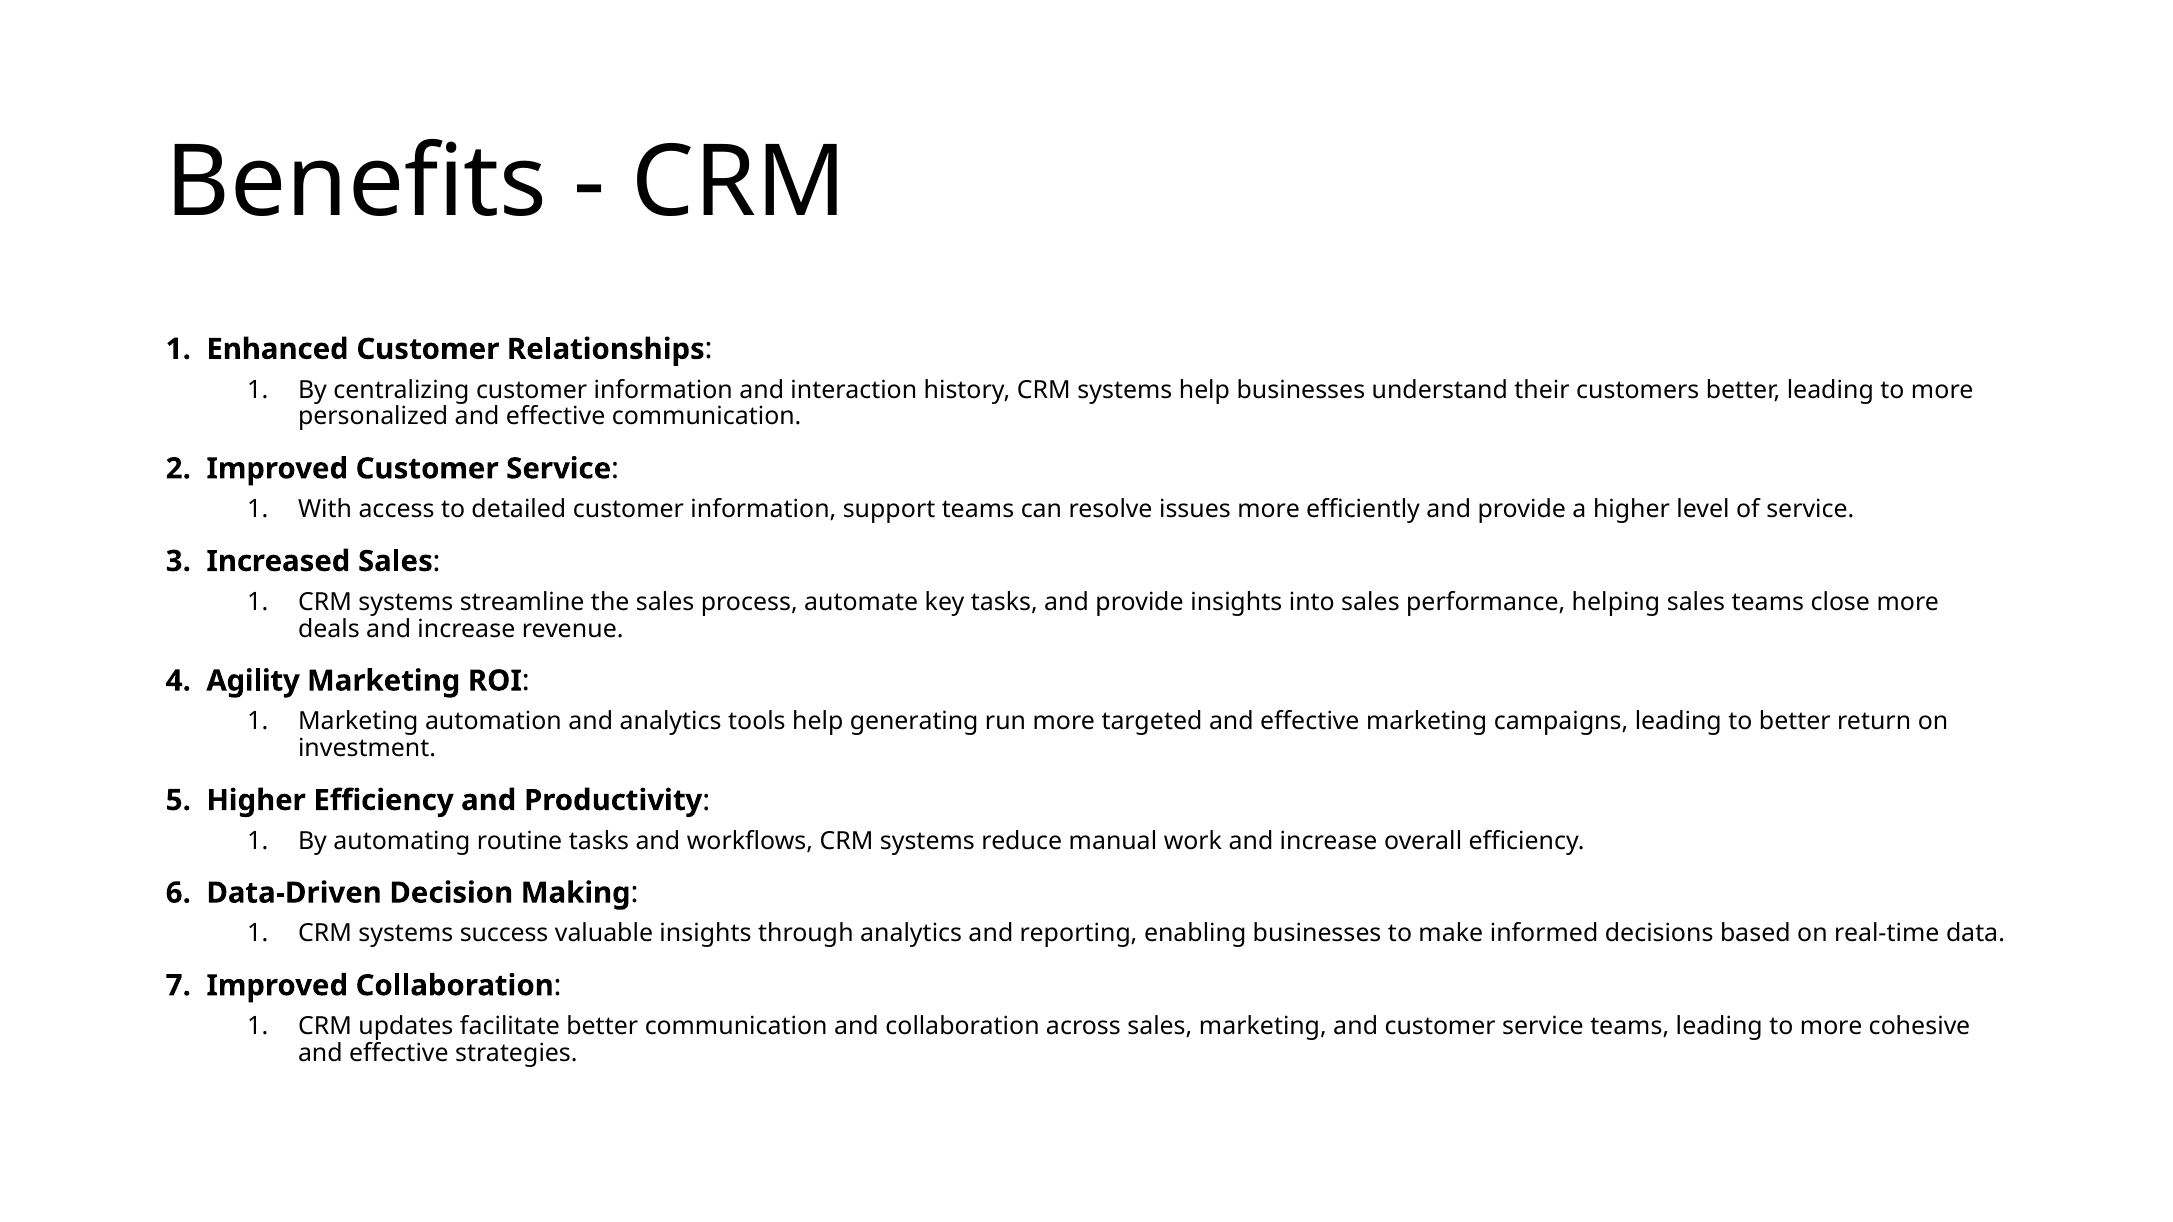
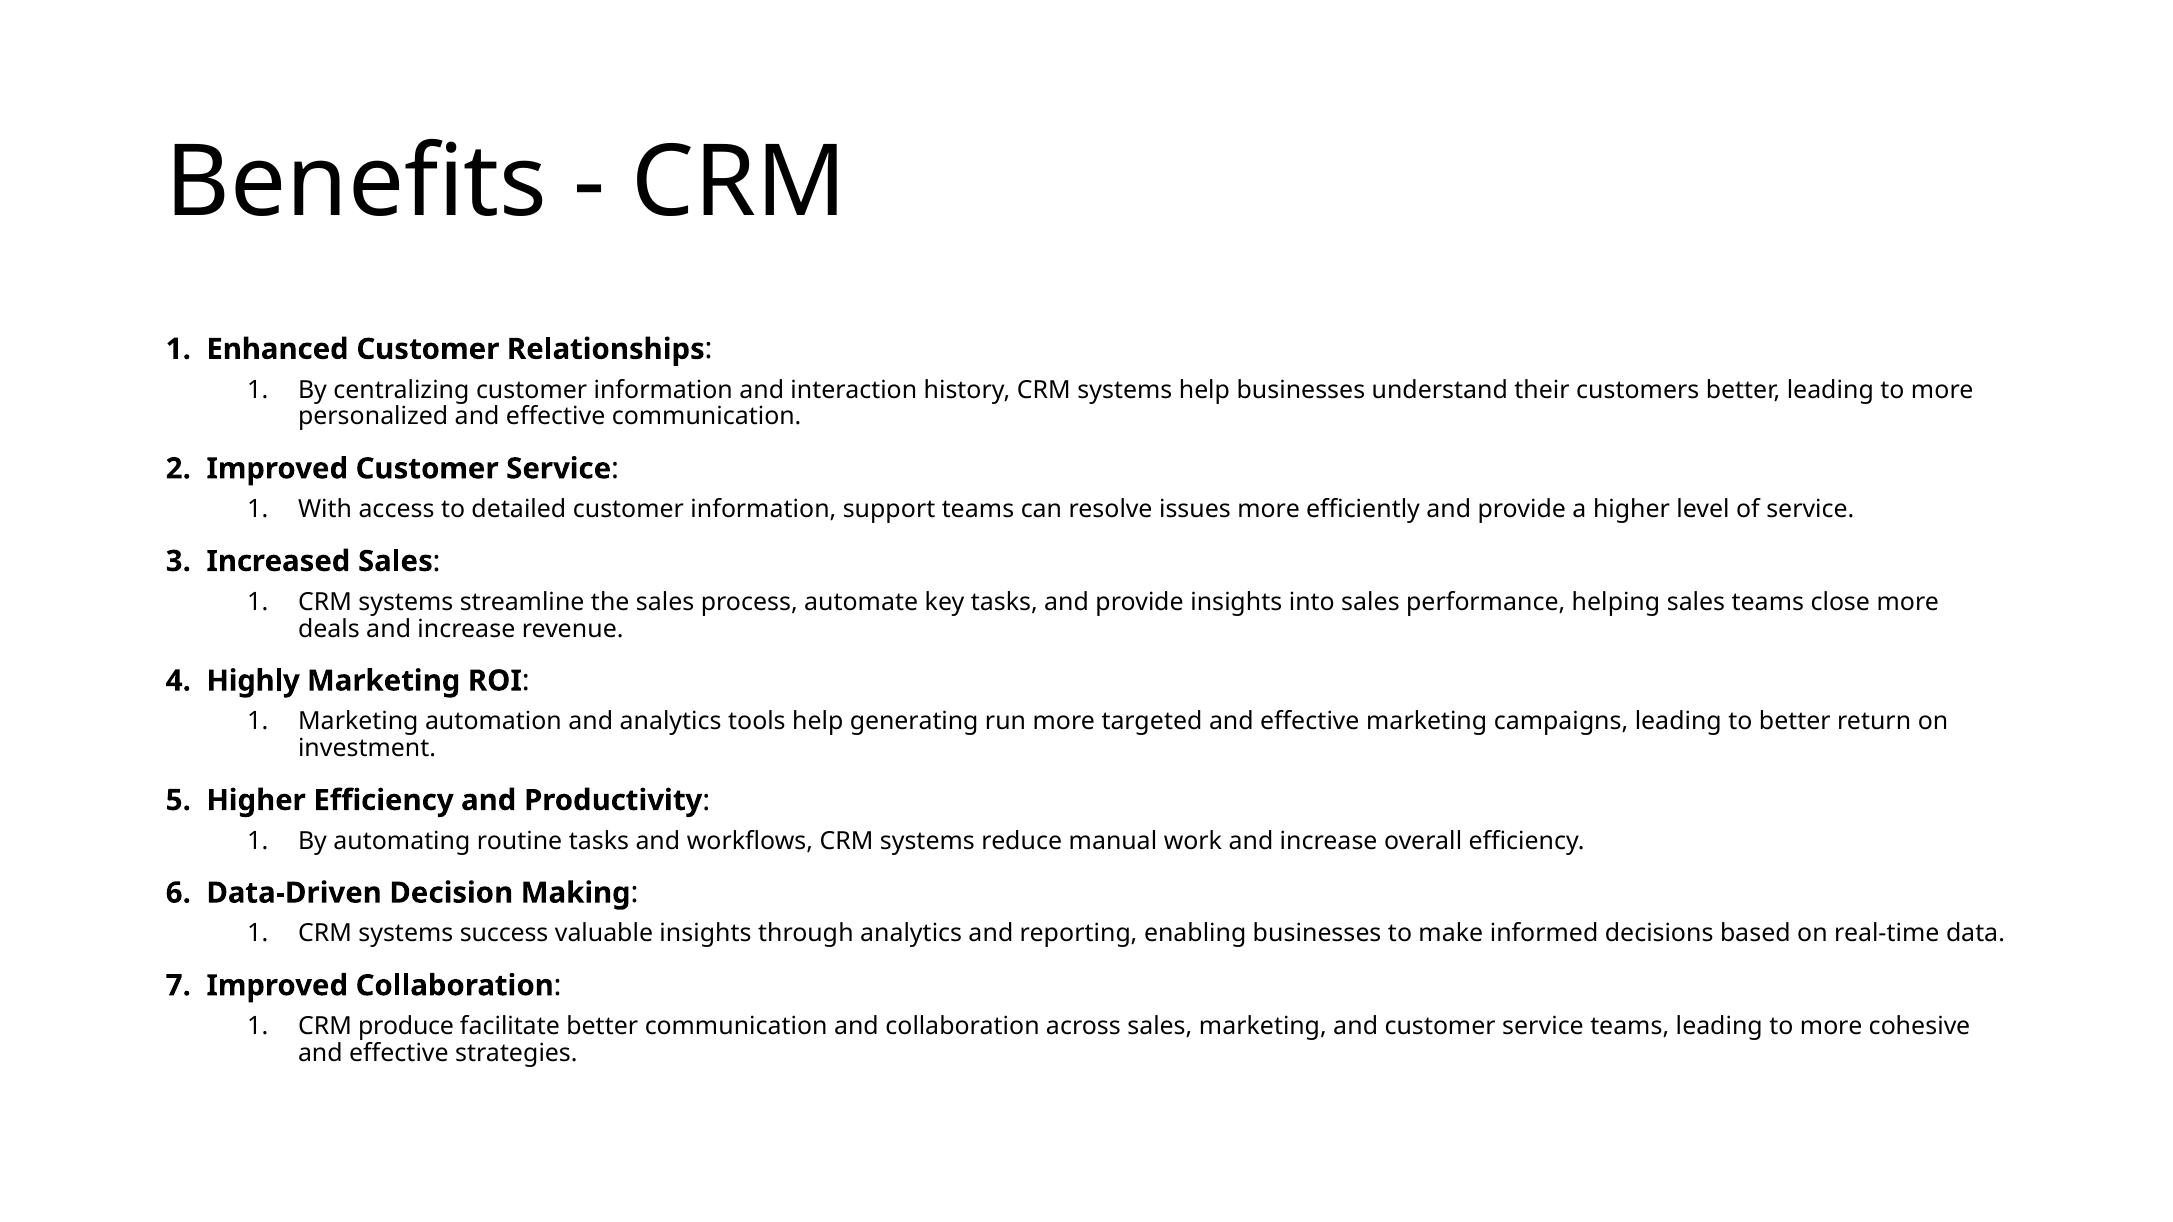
Agility: Agility -> Highly (253, 681)
updates: updates -> produce (406, 1027)
